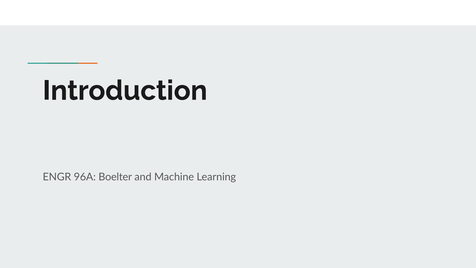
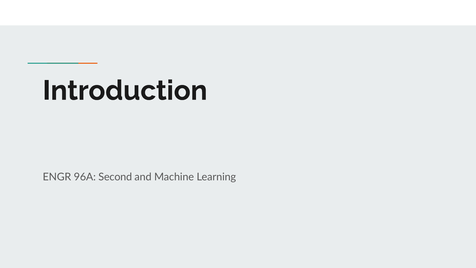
Boelter: Boelter -> Second (115, 177)
